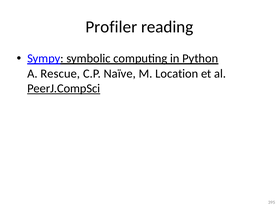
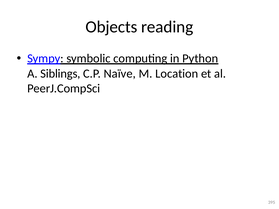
Profiler: Profiler -> Objects (111, 27)
Rescue: Rescue -> Siblings (60, 74)
PeerJ.CompSci underline: present -> none (64, 89)
